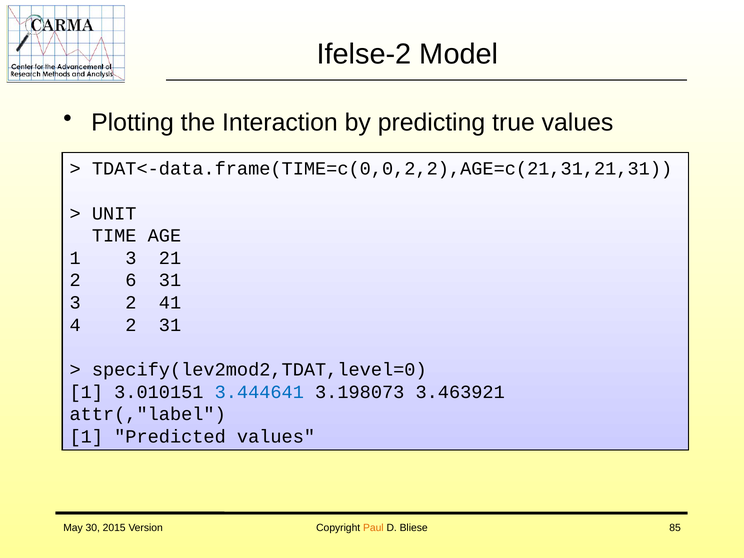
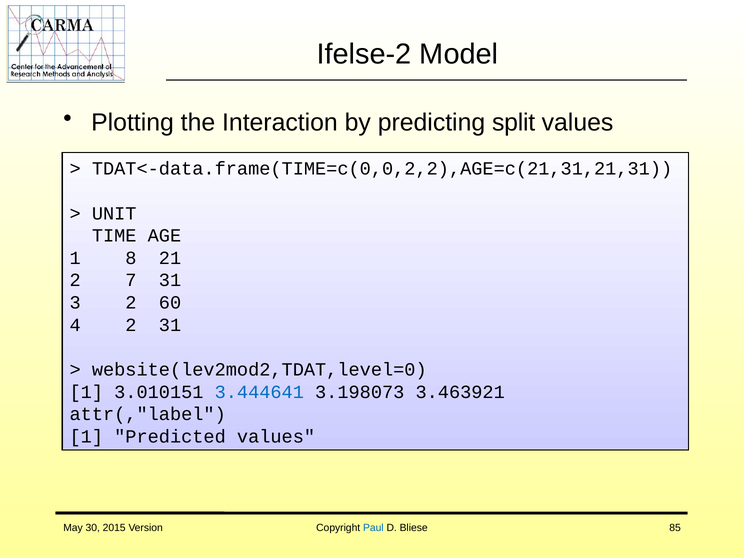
true: true -> split (514, 122)
1 3: 3 -> 8 (131, 258)
6: 6 -> 7 (131, 280)
41: 41 -> 60 (170, 303)
specify(lev2mod2,TDAT,level=0: specify(lev2mod2,TDAT,level=0 -> website(lev2mod2,TDAT,level=0 (259, 370)
Paul colour: orange -> blue (373, 528)
